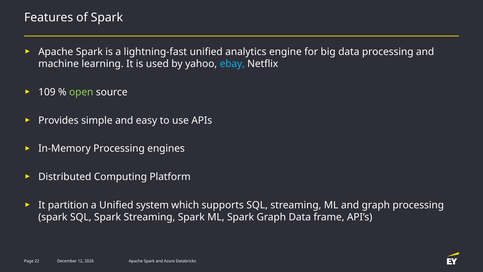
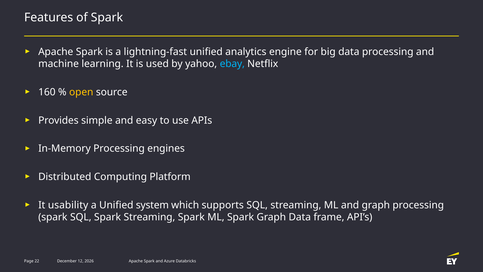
109: 109 -> 160 (47, 92)
open colour: light green -> yellow (81, 92)
partition: partition -> usability (68, 205)
